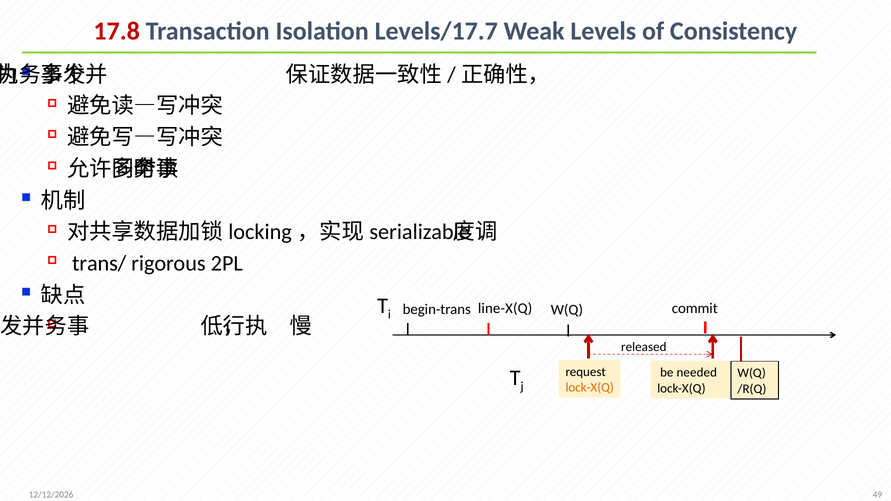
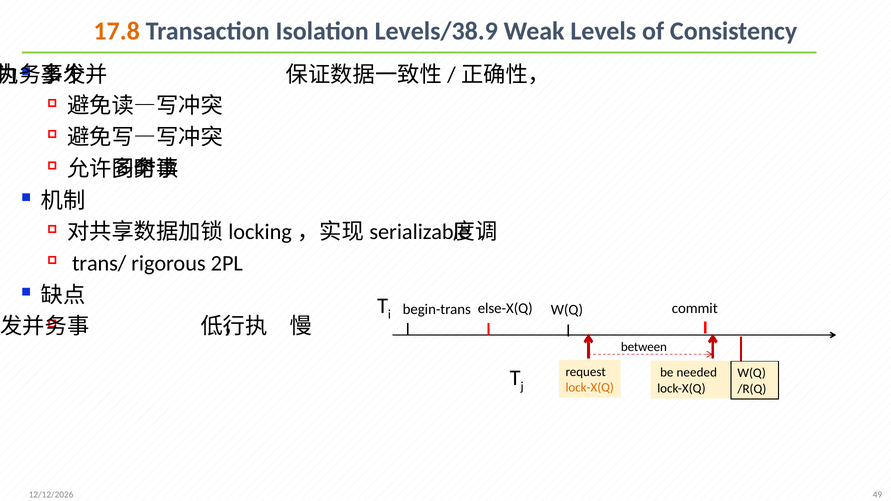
17.8 colour: red -> orange (117, 31)
Levels/17.7: Levels/17.7 -> Levels/38.9 (436, 31)
line-X(Q: line-X(Q -> else-X(Q (505, 308)
released: released -> between (644, 347)
